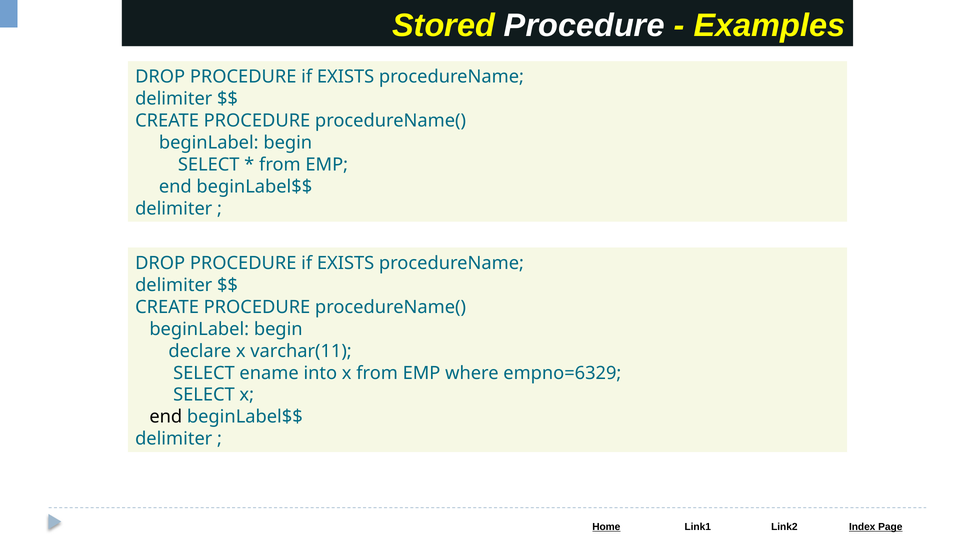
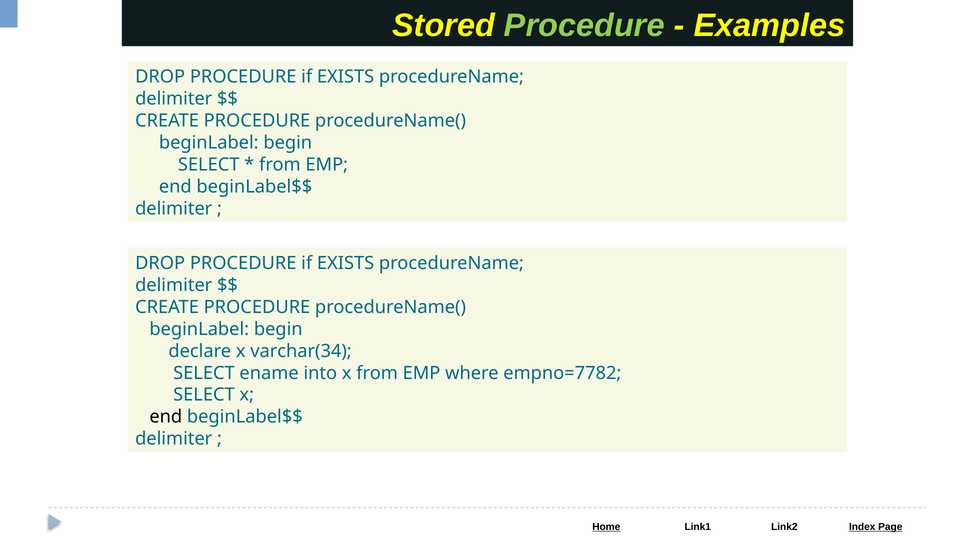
Procedure colour: white -> light green (584, 25)
varchar(11: varchar(11 -> varchar(34 (301, 351)
empno=6329: empno=6329 -> empno=7782 (562, 373)
